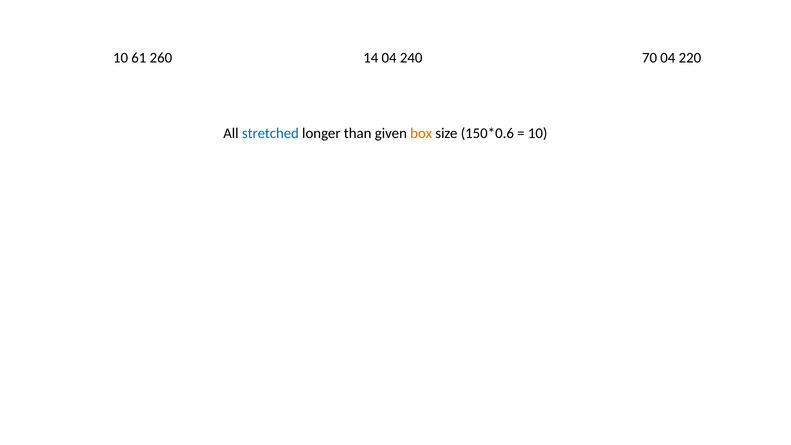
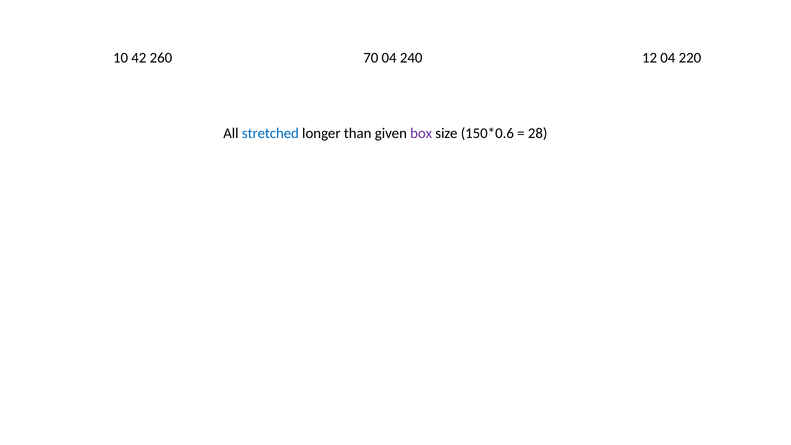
61: 61 -> 42 (139, 58)
14: 14 -> 70 (371, 58)
70: 70 -> 12 (650, 58)
box colour: orange -> purple (421, 133)
10: 10 -> 28 (538, 133)
